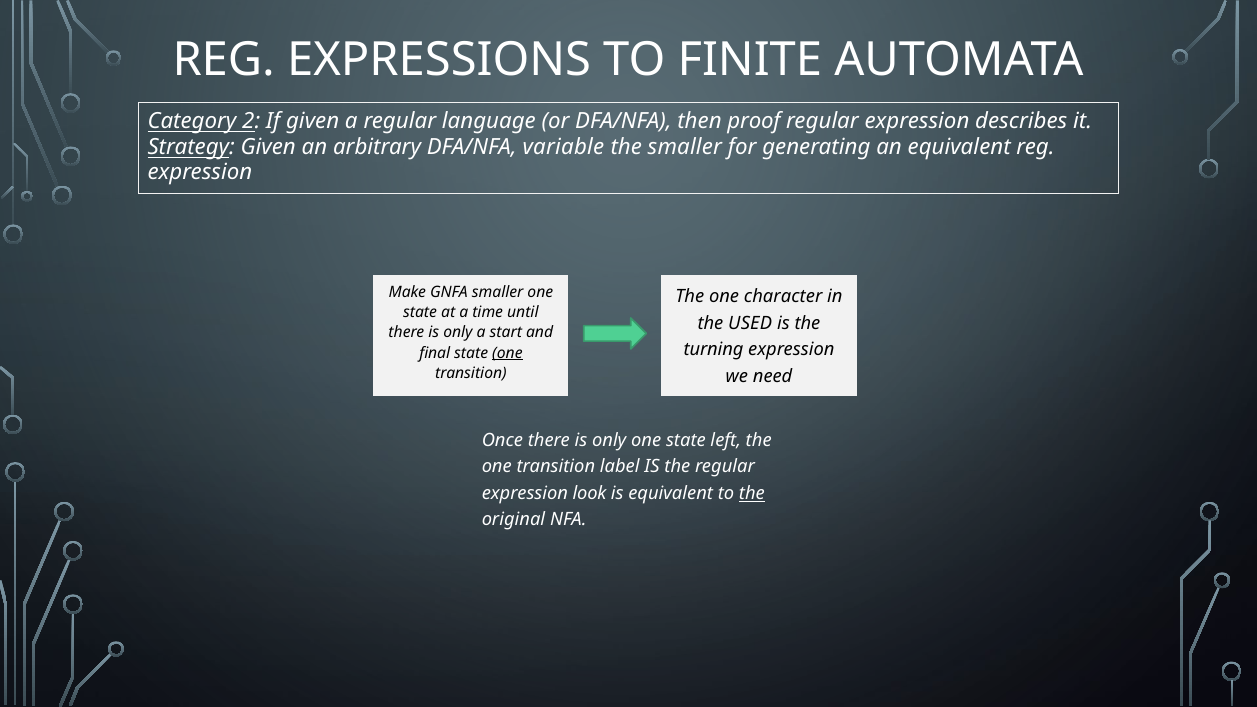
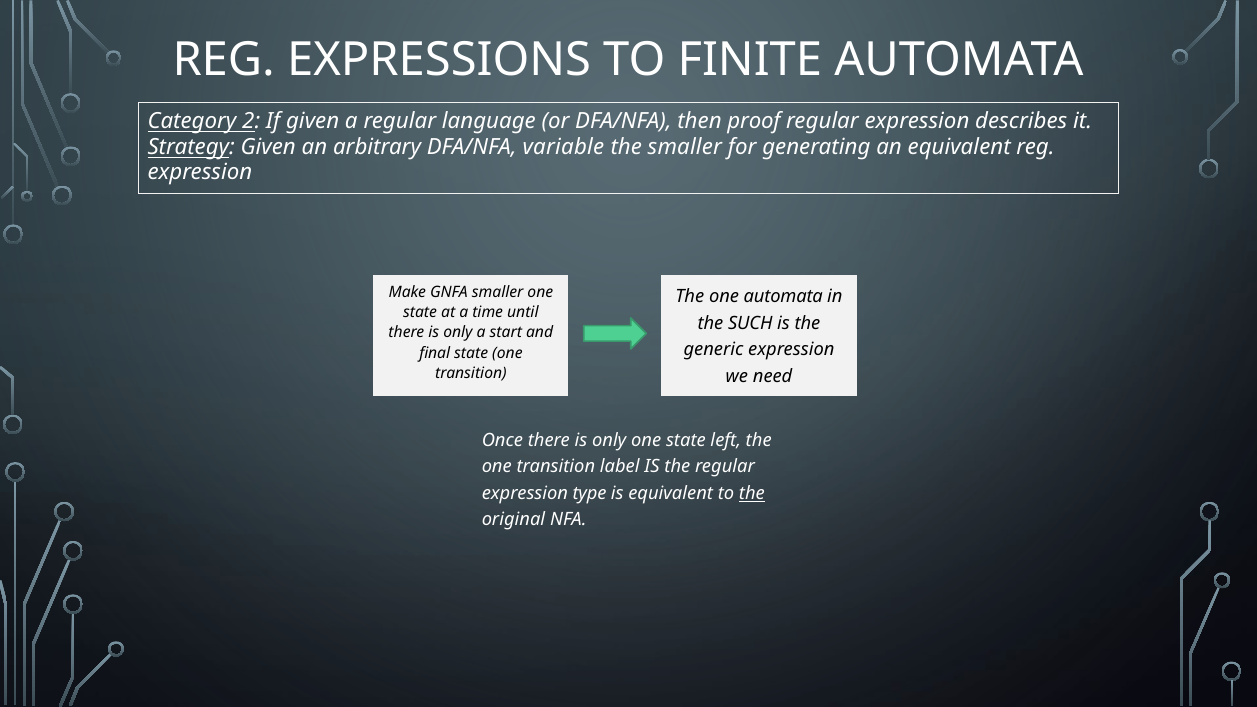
one character: character -> automata (783, 297)
USED: USED -> SUCH (750, 323)
turning: turning -> generic (713, 350)
one underline: present -> none (507, 353)
look: look -> type (590, 493)
